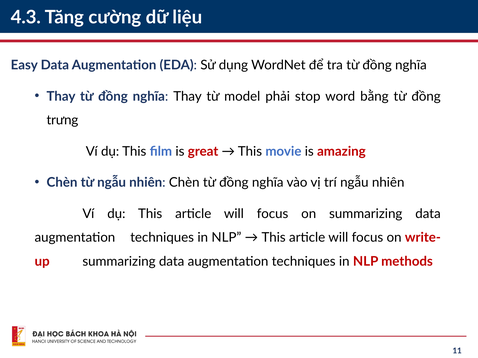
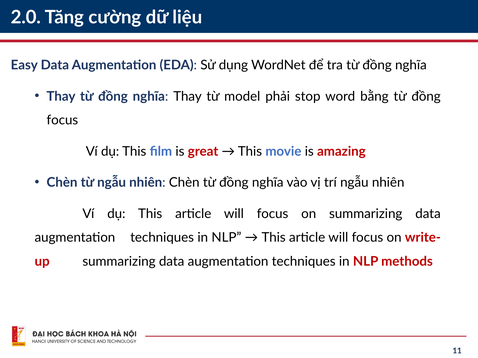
4.3: 4.3 -> 2.0 (26, 17)
trưng: trưng -> focus (62, 120)
